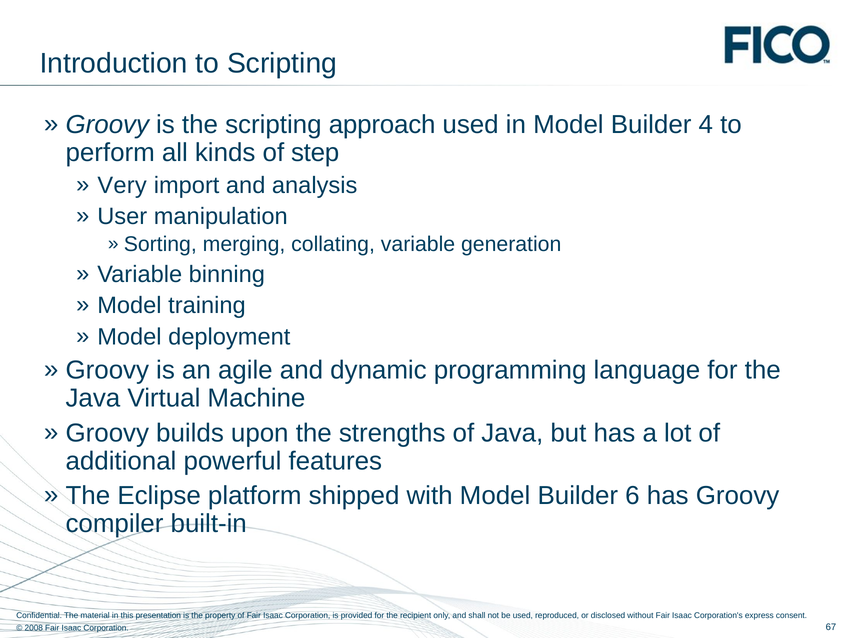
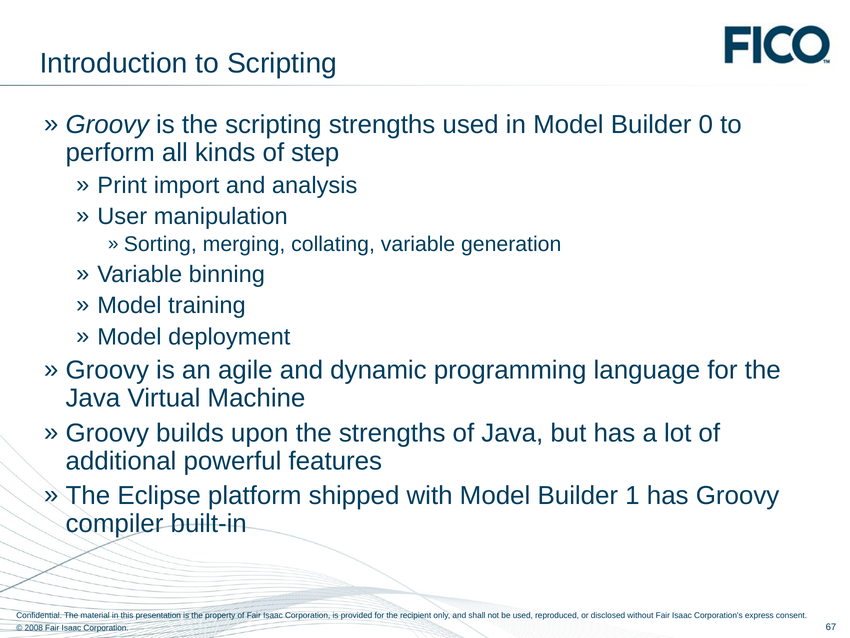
scripting approach: approach -> strengths (382, 124)
4: 4 -> 0 (706, 124)
Very: Very -> Print (122, 185)
6: 6 -> 1 (632, 495)
